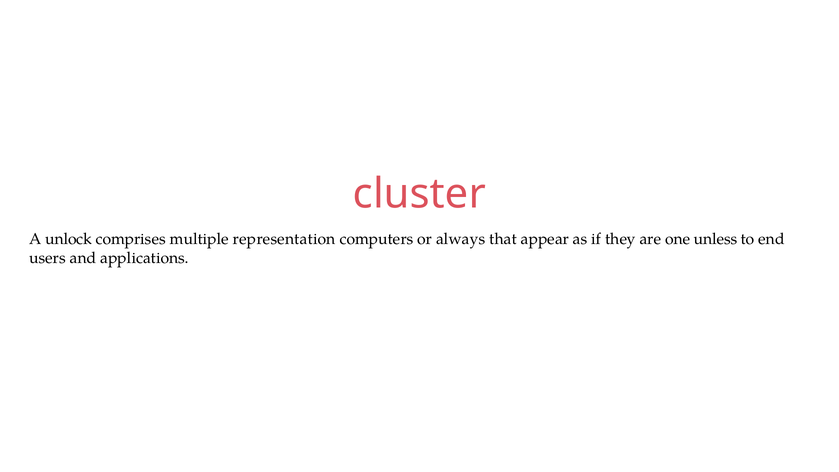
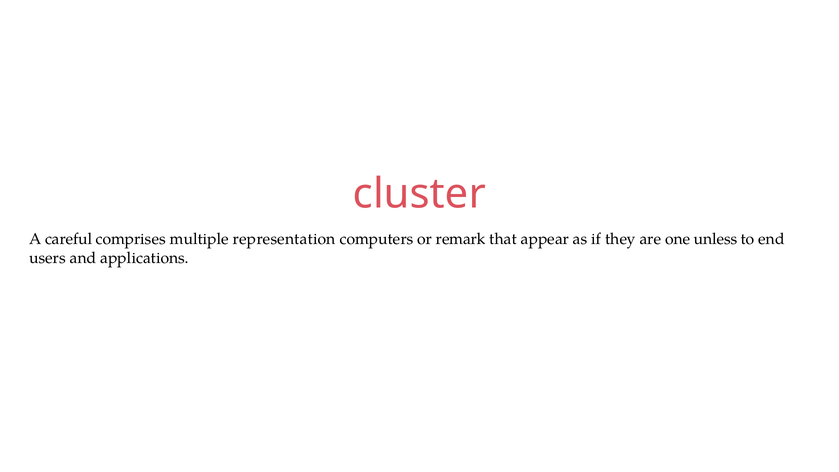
unlock: unlock -> careful (69, 239)
always: always -> remark (461, 239)
